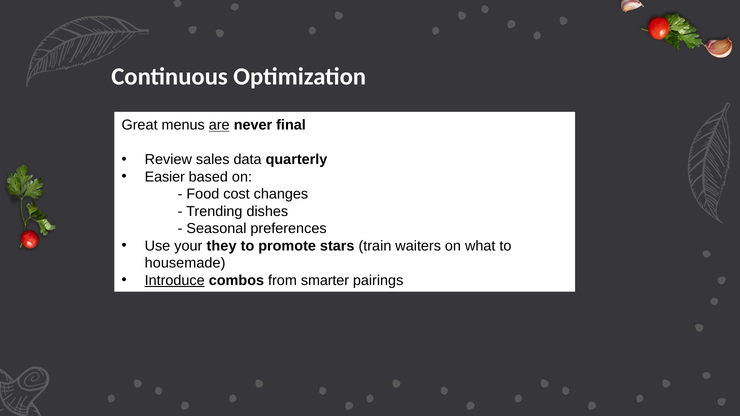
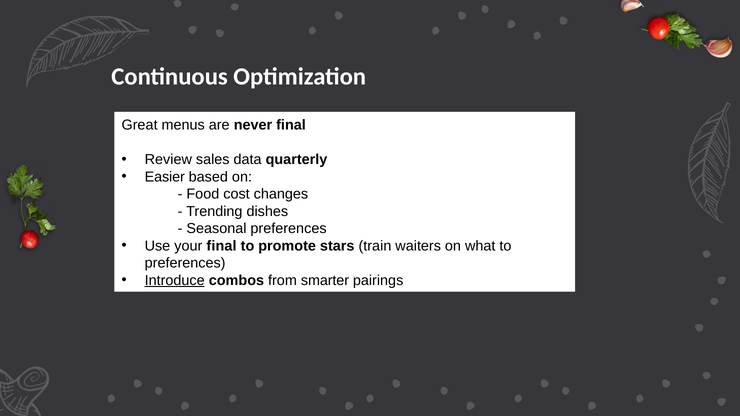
are underline: present -> none (219, 125)
your they: they -> final (222, 246)
housemade: housemade -> preferences (185, 263)
